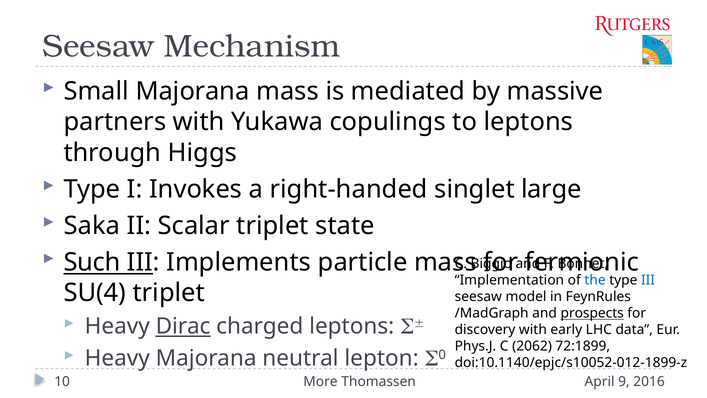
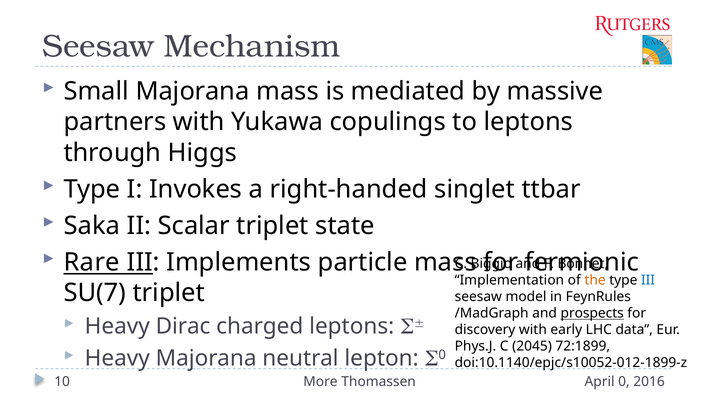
large: large -> ttbar (551, 189)
Such: Such -> Rare (92, 262)
the colour: blue -> orange (595, 280)
SU(4: SU(4 -> SU(7 (95, 293)
Dirac underline: present -> none (183, 326)
2062: 2062 -> 2045 (532, 346)
9: 9 -> 0 (624, 381)
